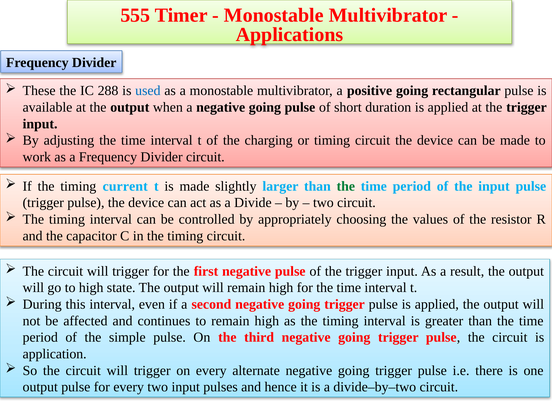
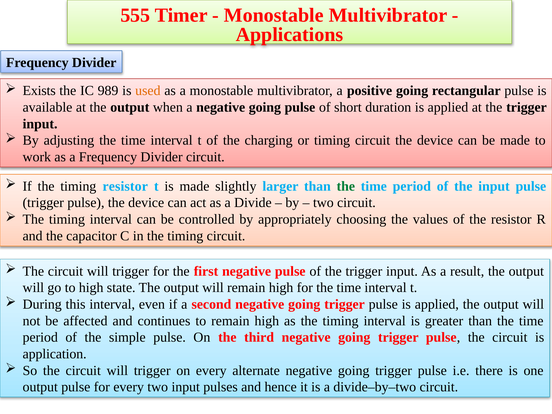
These: These -> Exists (39, 91)
288: 288 -> 989 (108, 91)
used colour: blue -> orange (148, 91)
timing current: current -> resistor (125, 186)
